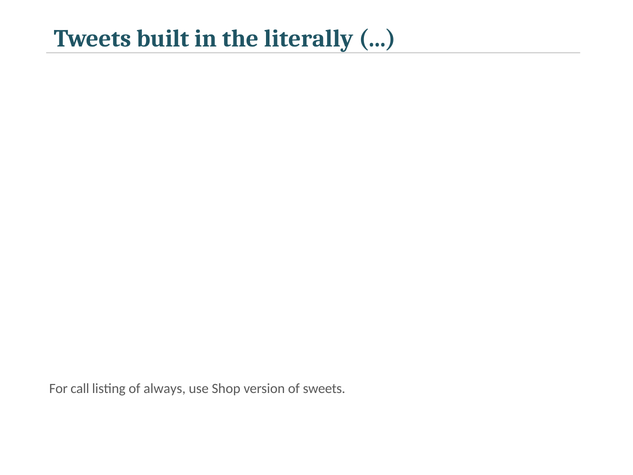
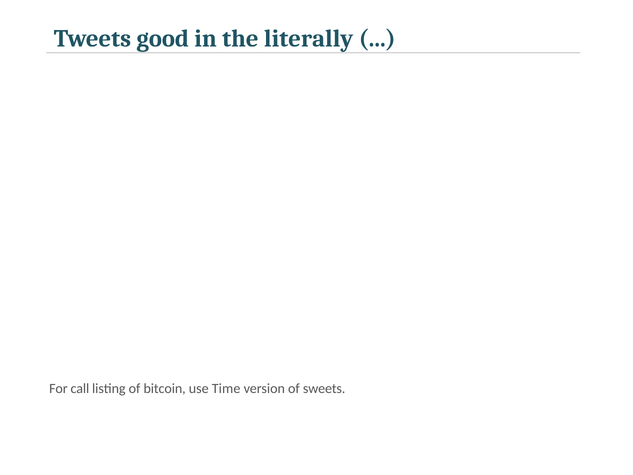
built: built -> good (163, 39)
always: always -> bitcoin (165, 388)
Shop: Shop -> Time (226, 388)
